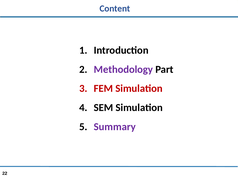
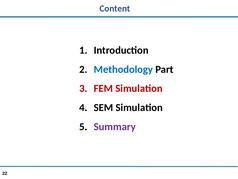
Methodology colour: purple -> blue (123, 69)
